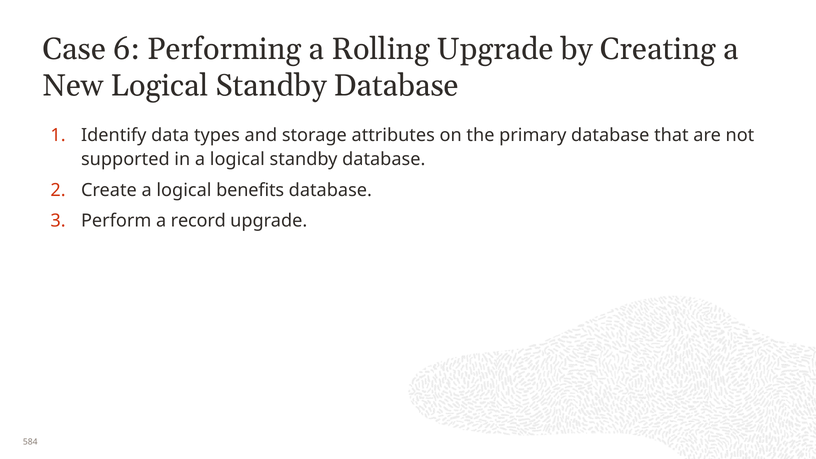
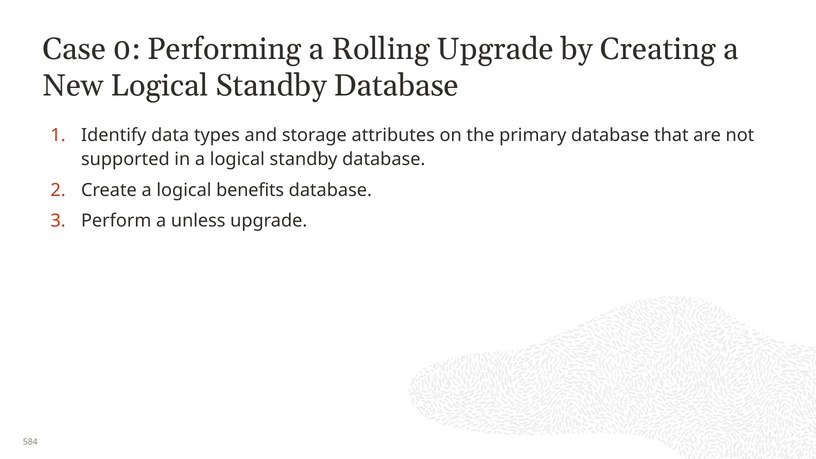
6: 6 -> 0 (127, 49)
record: record -> unless (198, 221)
